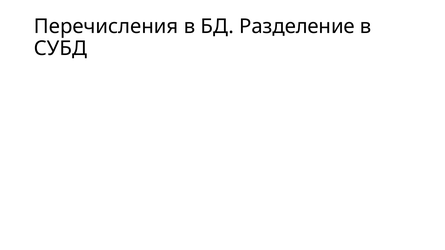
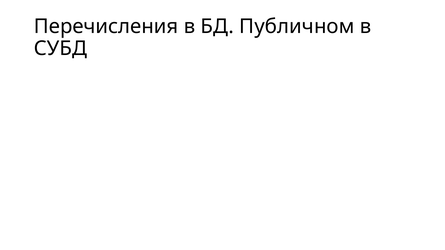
Разделение: Разделение -> Публичном (297, 26)
